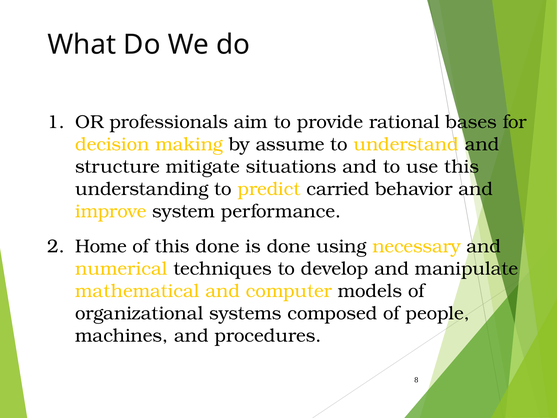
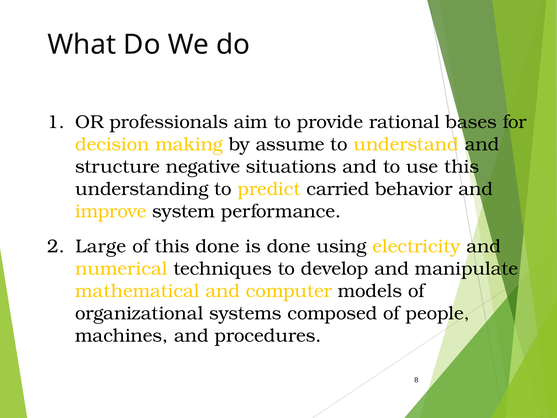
mitigate: mitigate -> negative (203, 167)
Home: Home -> Large (101, 246)
necessary: necessary -> electricity (417, 246)
